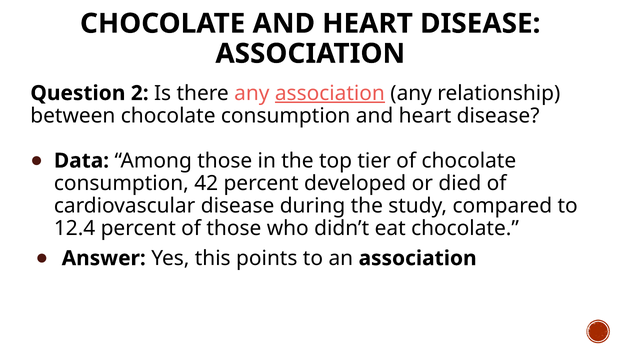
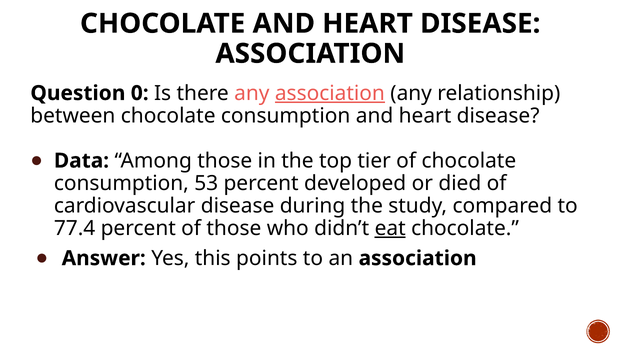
2: 2 -> 0 (140, 93)
42: 42 -> 53 (206, 184)
12.4: 12.4 -> 77.4 (75, 229)
eat underline: none -> present (390, 229)
